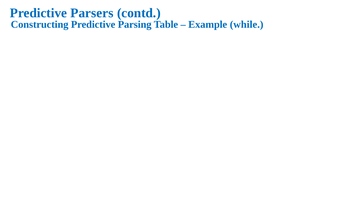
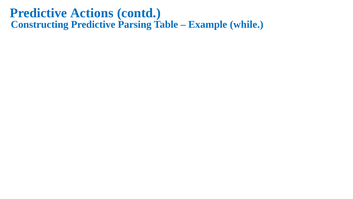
Parsers: Parsers -> Actions (92, 13)
